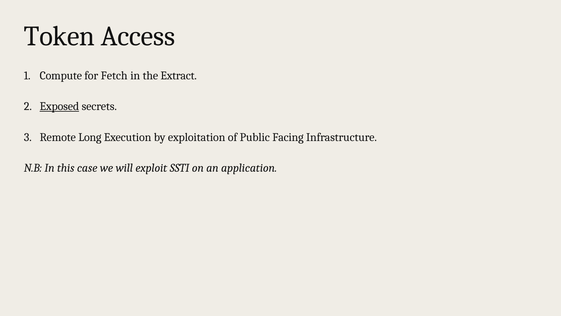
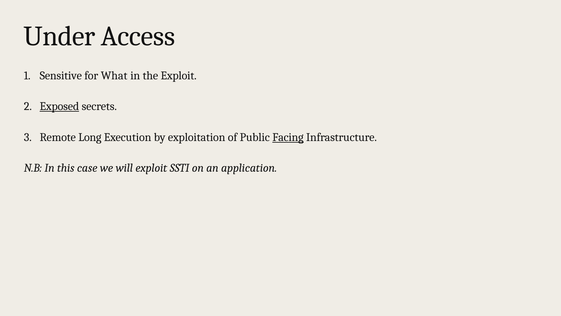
Token: Token -> Under (59, 36)
Compute: Compute -> Sensitive (61, 75)
Fetch: Fetch -> What (114, 75)
the Extract: Extract -> Exploit (179, 75)
Facing underline: none -> present (288, 137)
